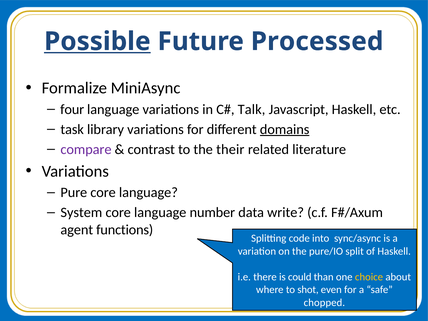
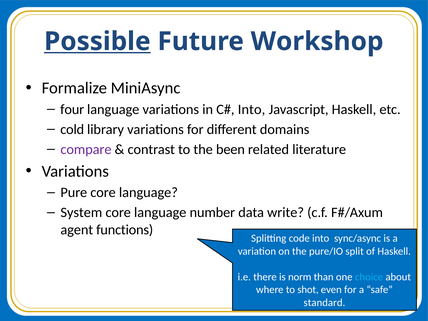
Processed: Processed -> Workshop (317, 41)
Talk: Talk -> Into (252, 109)
task: task -> cold (72, 129)
domains underline: present -> none (285, 129)
their: their -> been (230, 149)
could: could -> norm (300, 277)
choice colour: yellow -> light blue (369, 277)
chopped: chopped -> standard (324, 303)
